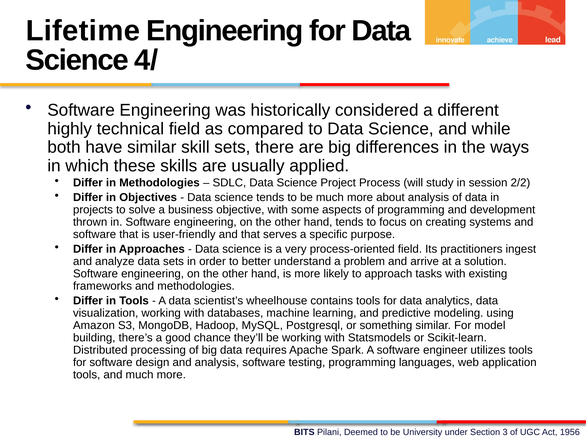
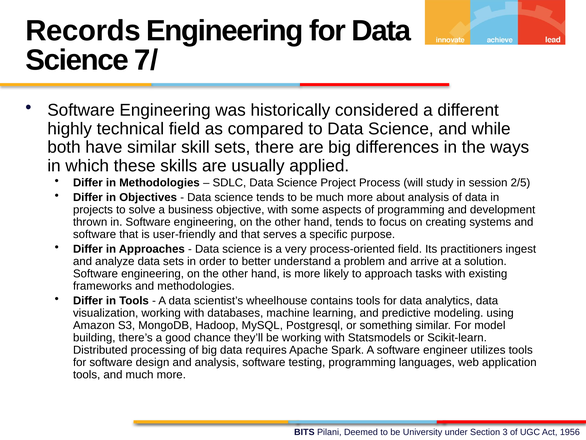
Lifetime: Lifetime -> Records (83, 31)
4/: 4/ -> 7/ (146, 60)
2/2: 2/2 -> 2/5 (520, 182)
